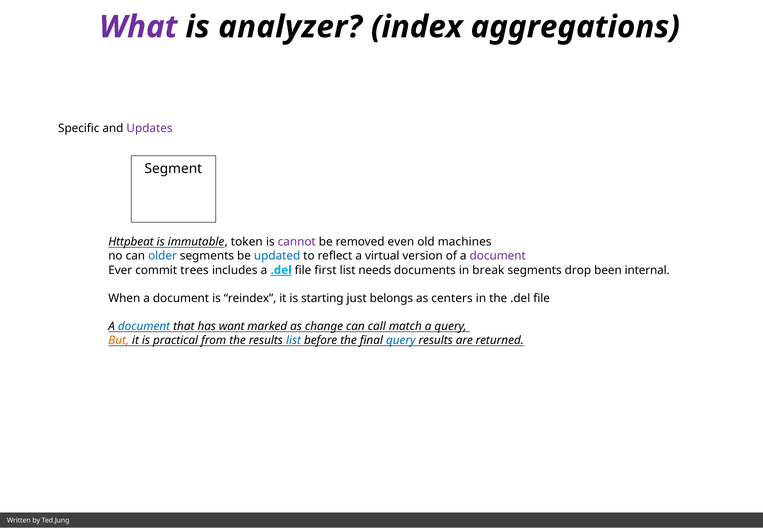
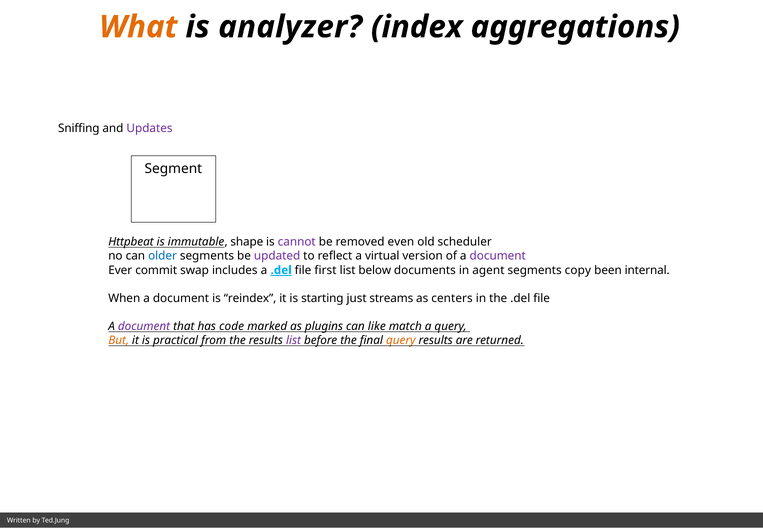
What colour: purple -> orange (138, 27)
Specific: Specific -> Sniffing (79, 128)
token: token -> shape (247, 242)
machines: machines -> scheduler (465, 242)
updated colour: blue -> purple (277, 256)
trees: trees -> swap (195, 270)
needs: needs -> below (375, 270)
break: break -> agent (488, 270)
drop: drop -> copy (578, 270)
belongs: belongs -> streams (391, 298)
document colour: blue -> purple (144, 327)
want: want -> code (232, 327)
change: change -> plugins (324, 327)
call: call -> like (377, 327)
list colour: blue -> purple (293, 341)
query colour: blue -> orange (401, 341)
